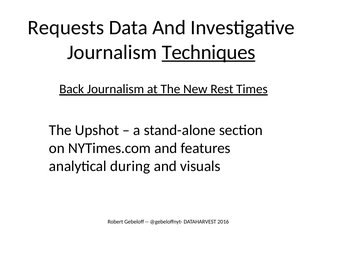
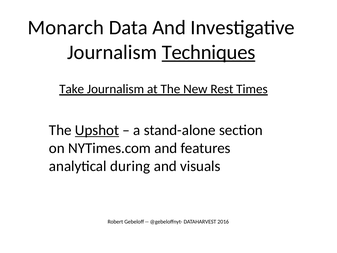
Requests: Requests -> Monarch (66, 27)
Back: Back -> Take (72, 89)
Upshot underline: none -> present (97, 130)
